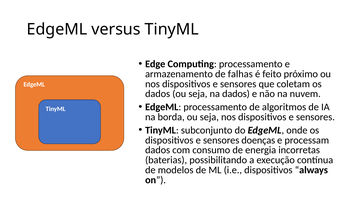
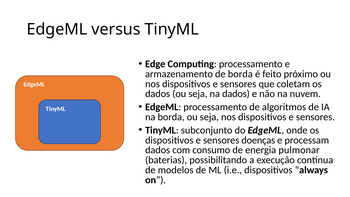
de falhas: falhas -> borda (240, 74)
incorretas: incorretas -> pulmonar (299, 150)
